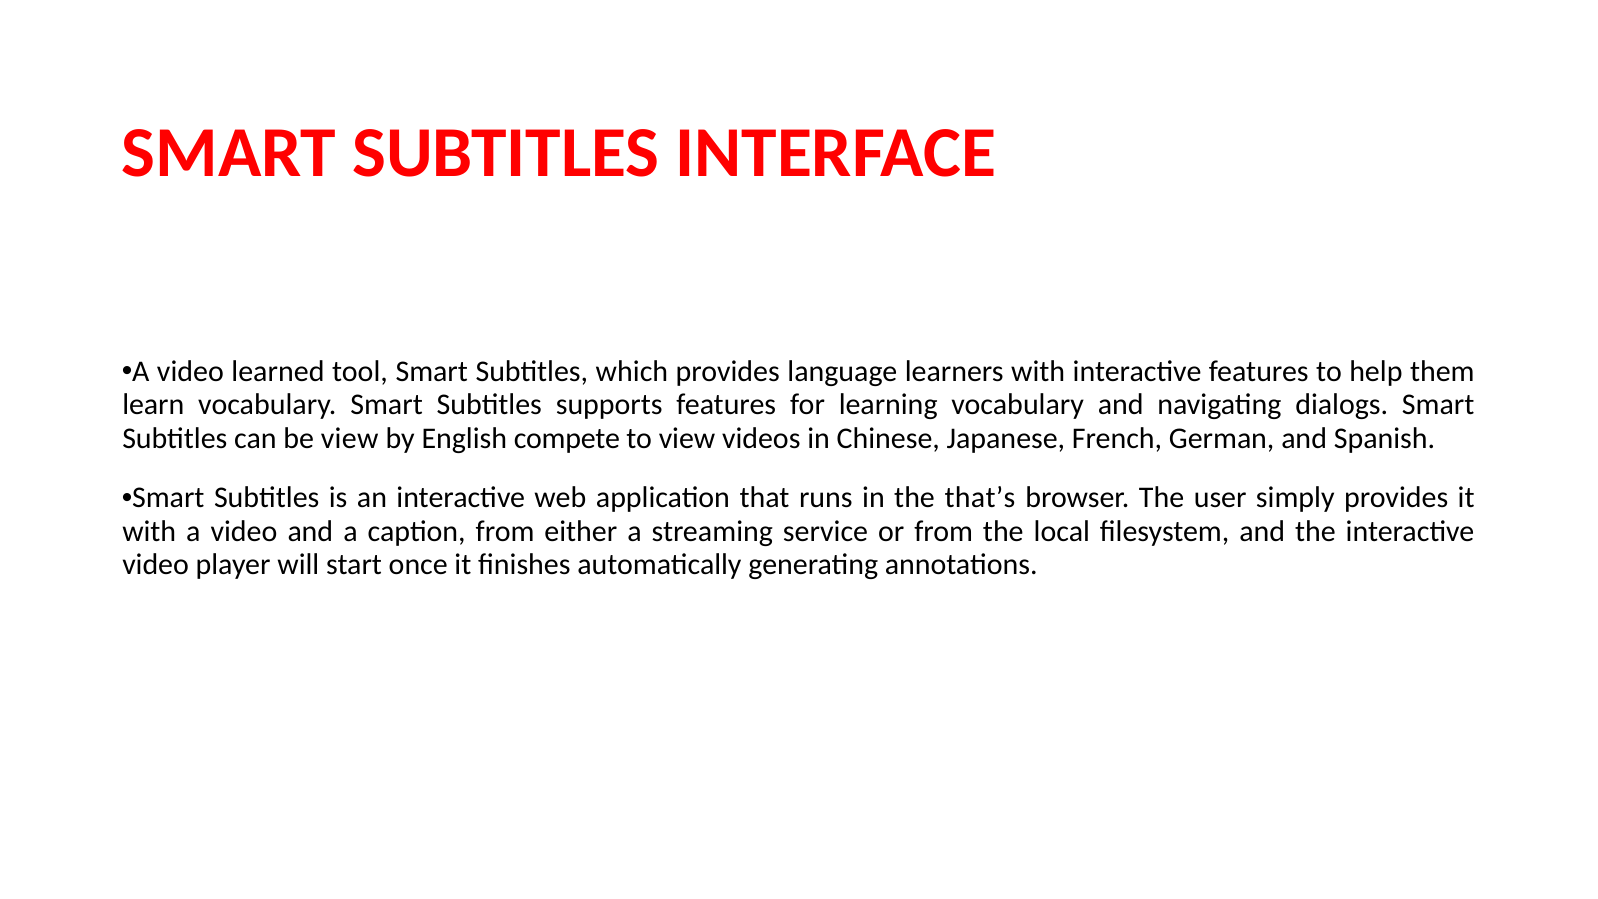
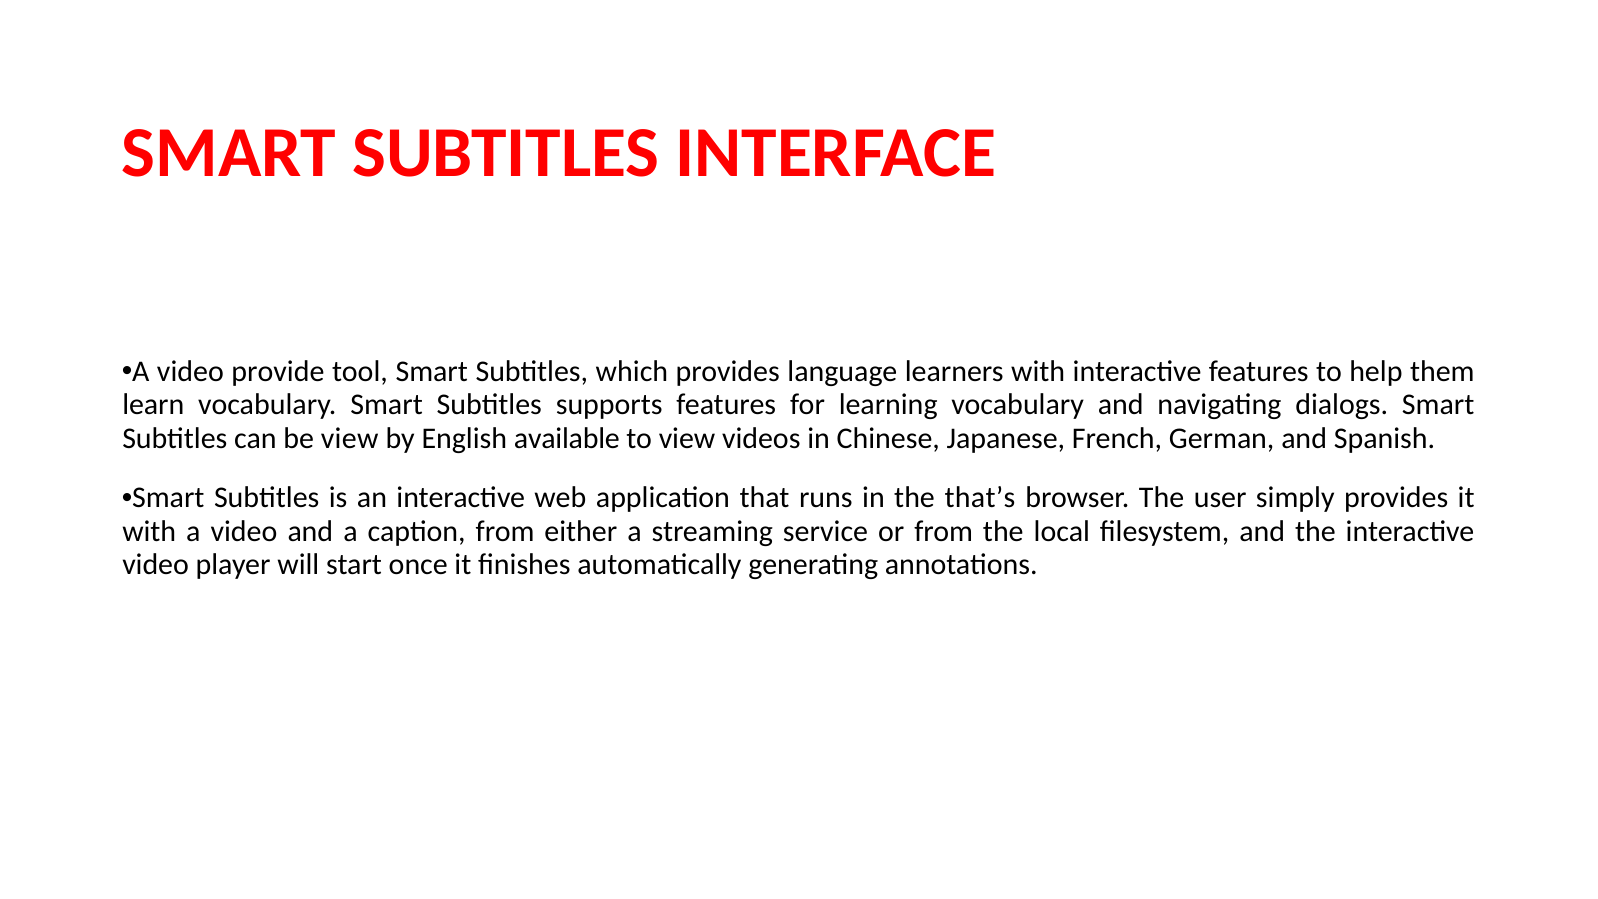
learned: learned -> provide (278, 372)
compete: compete -> available (567, 438)
